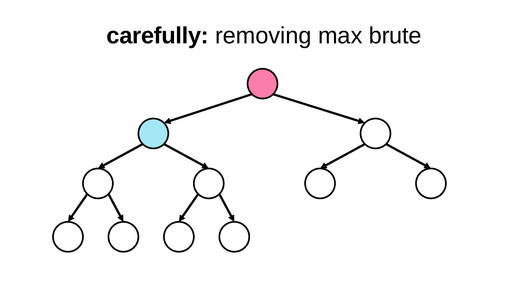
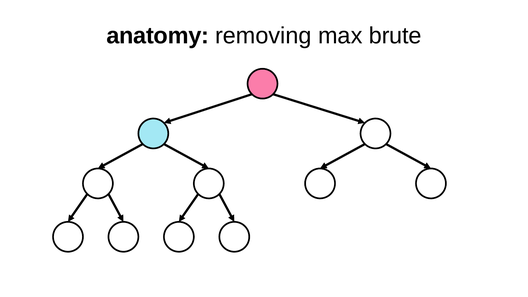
carefully: carefully -> anatomy (158, 36)
